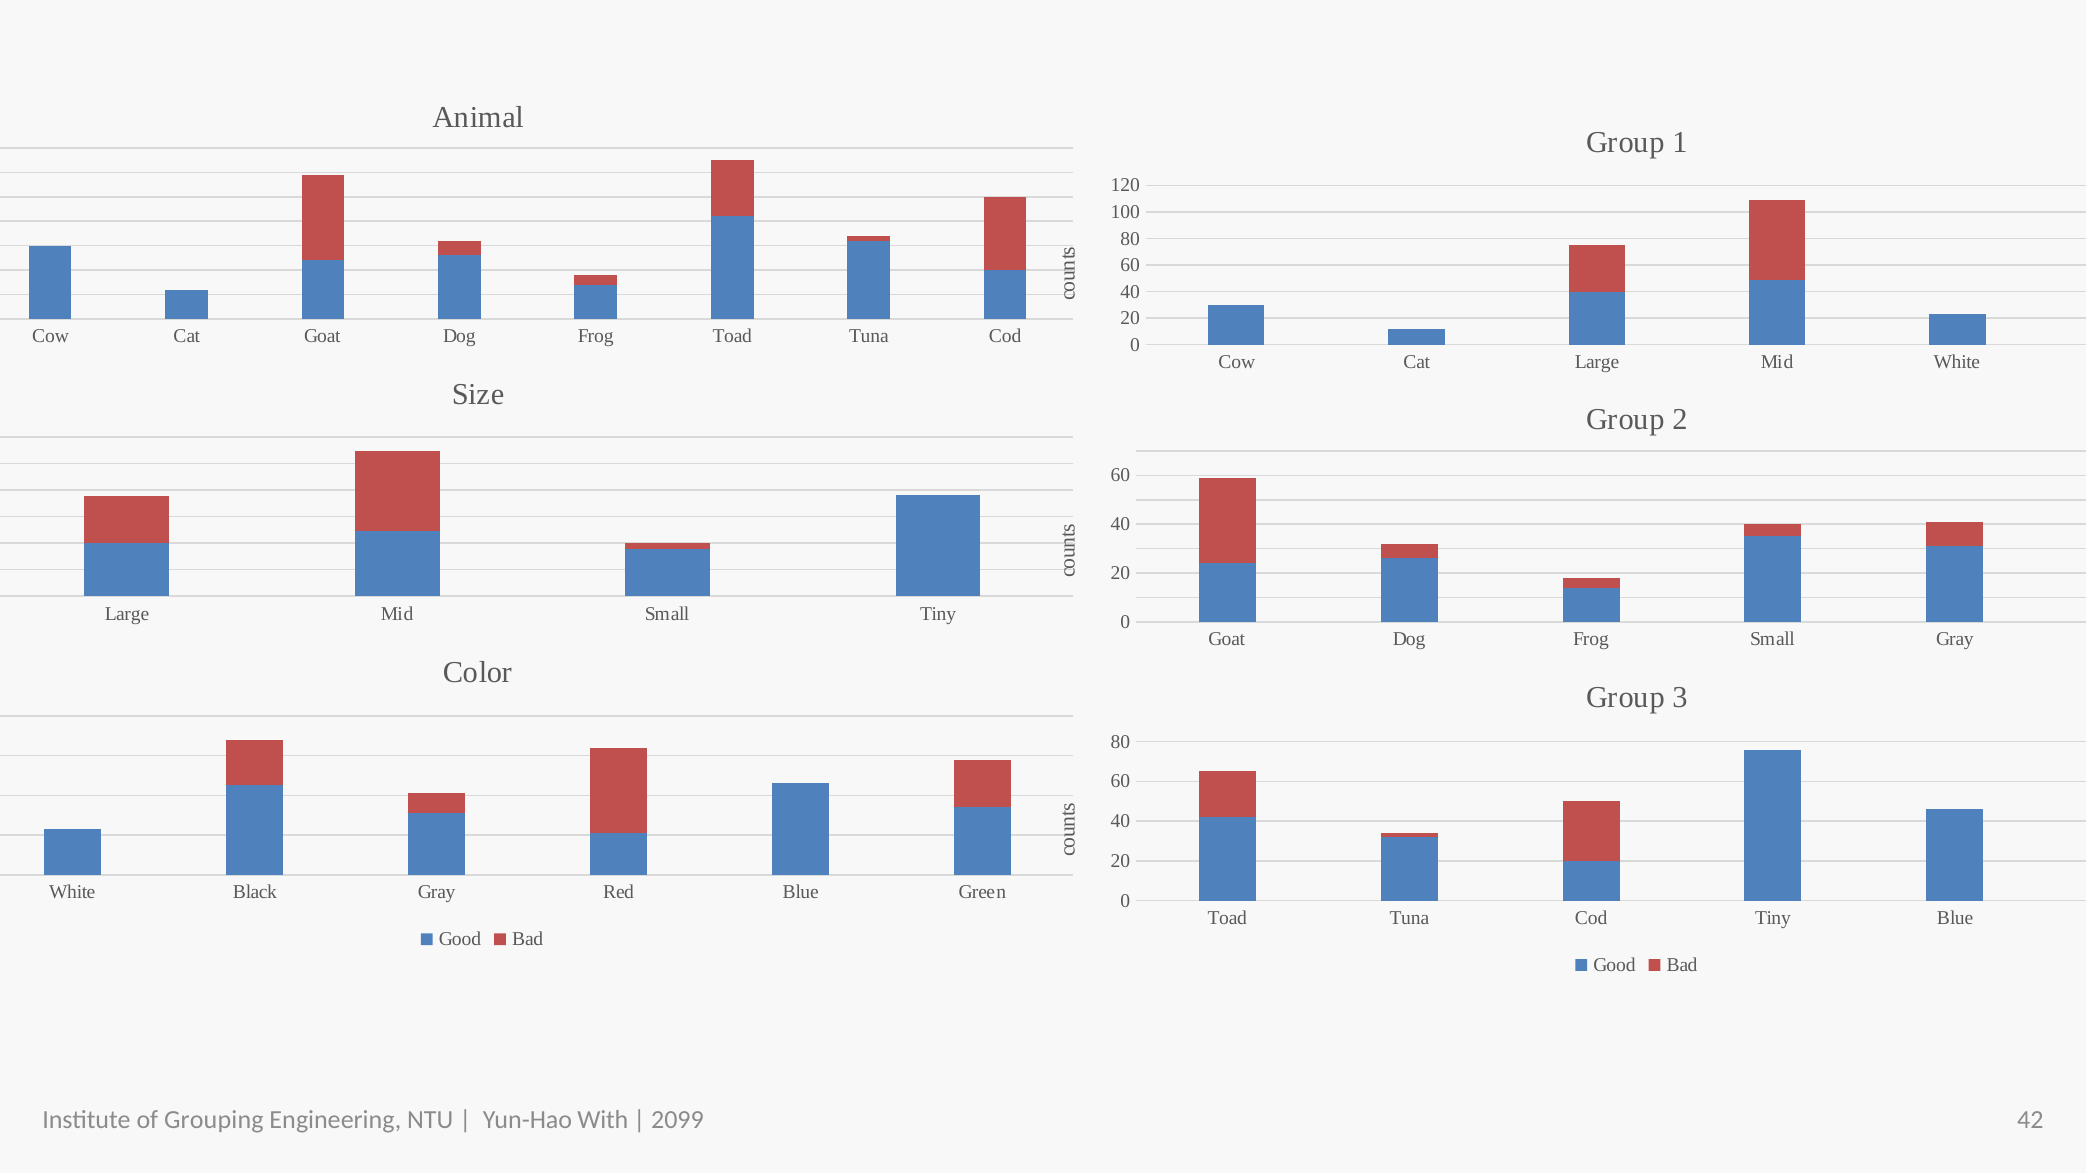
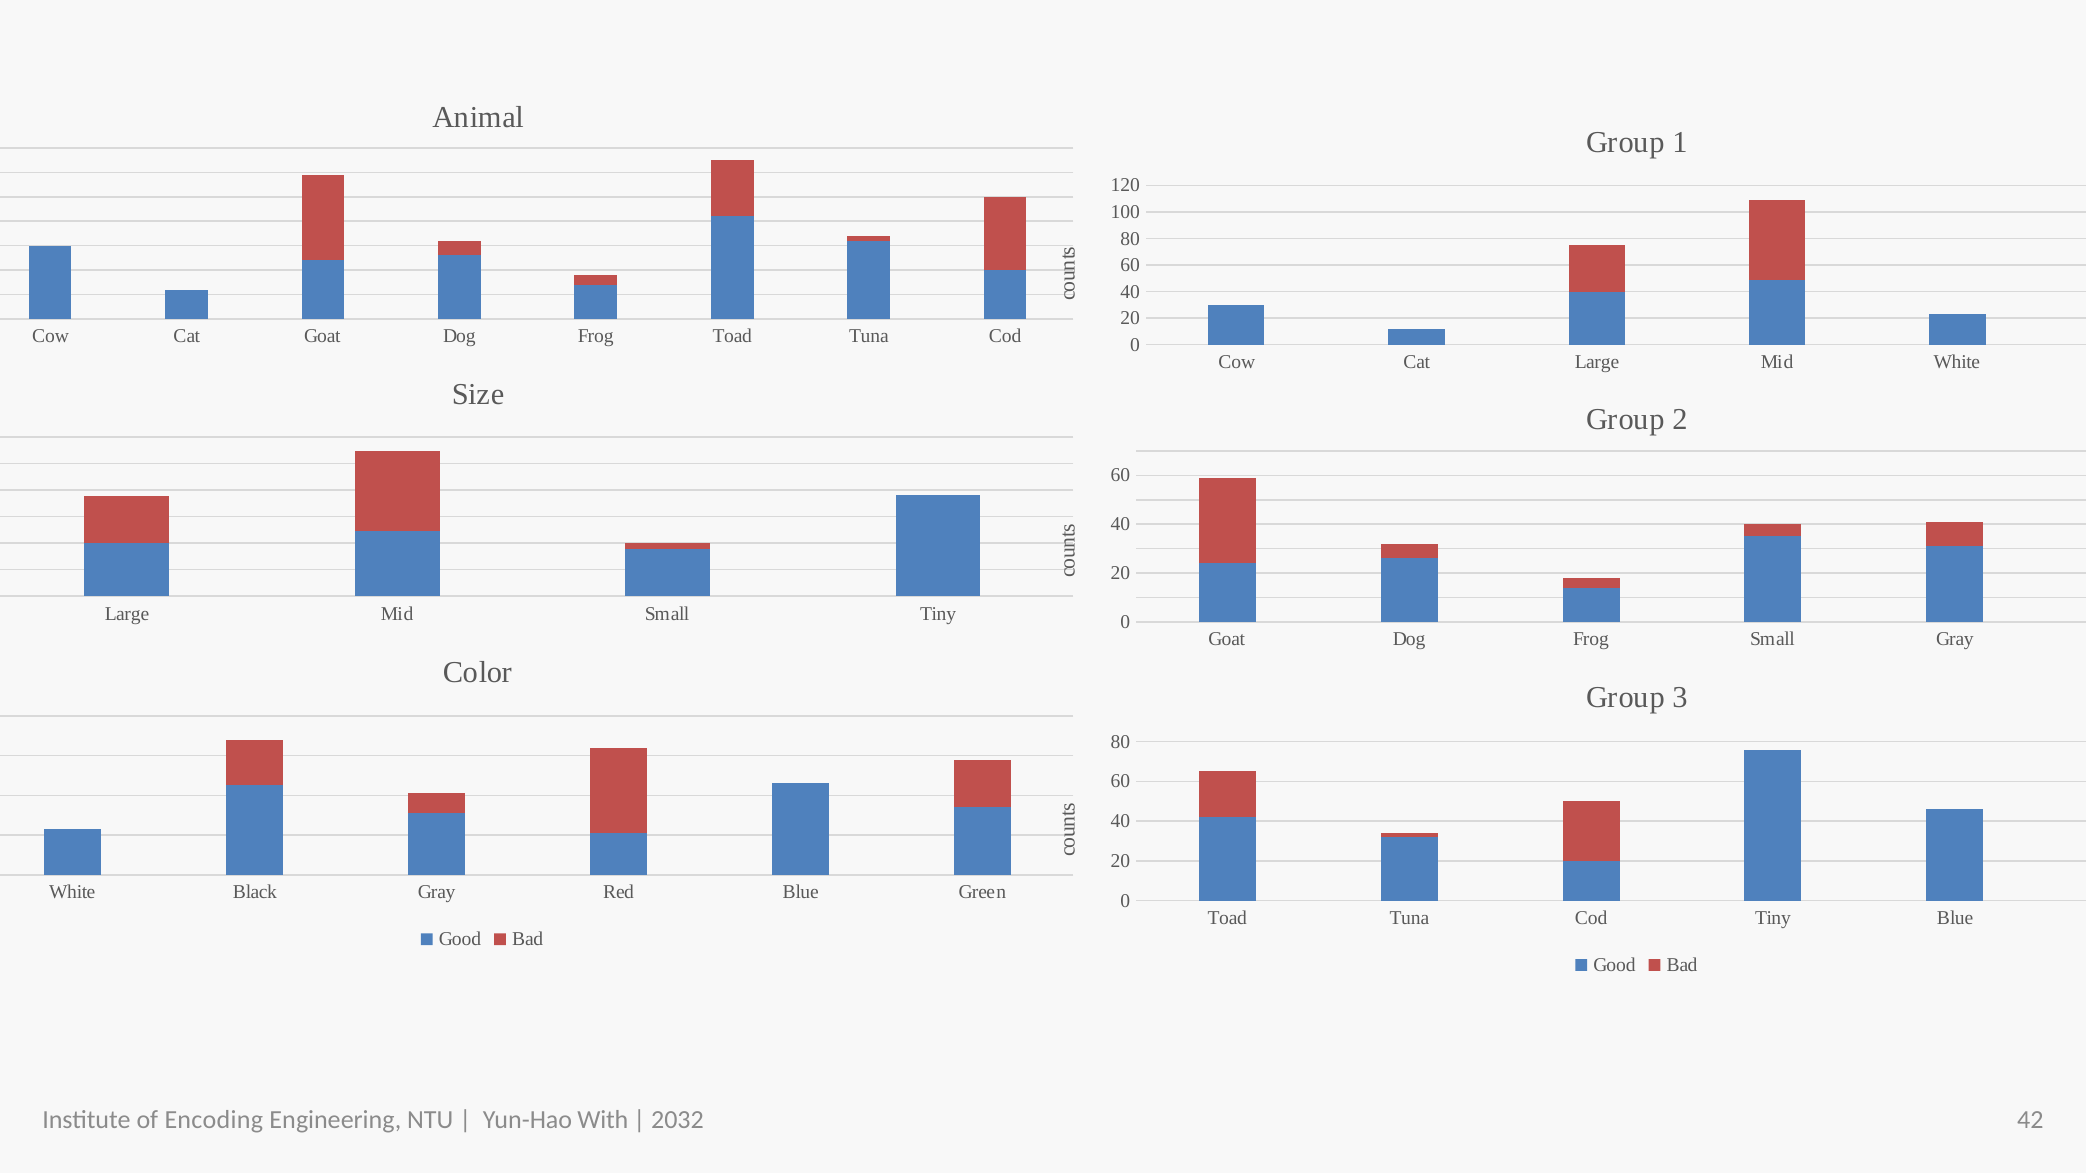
Grouping: Grouping -> Encoding (214, 1120)
2099: 2099 -> 2032 (677, 1120)
